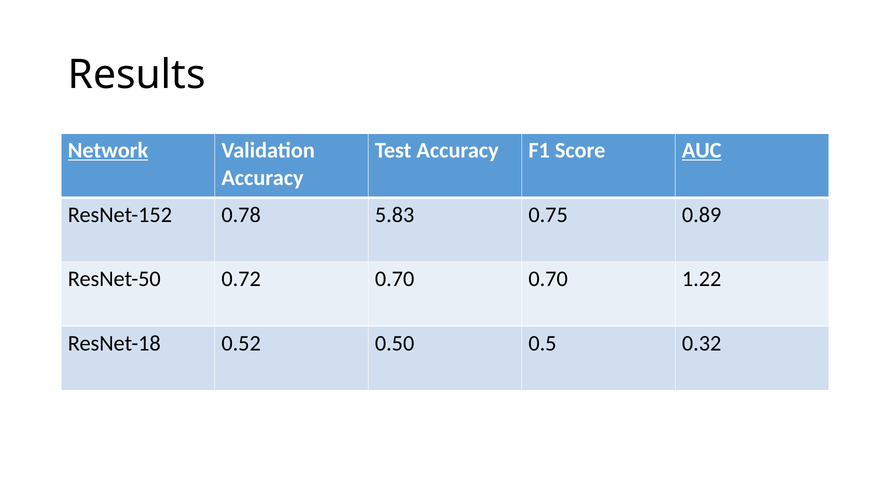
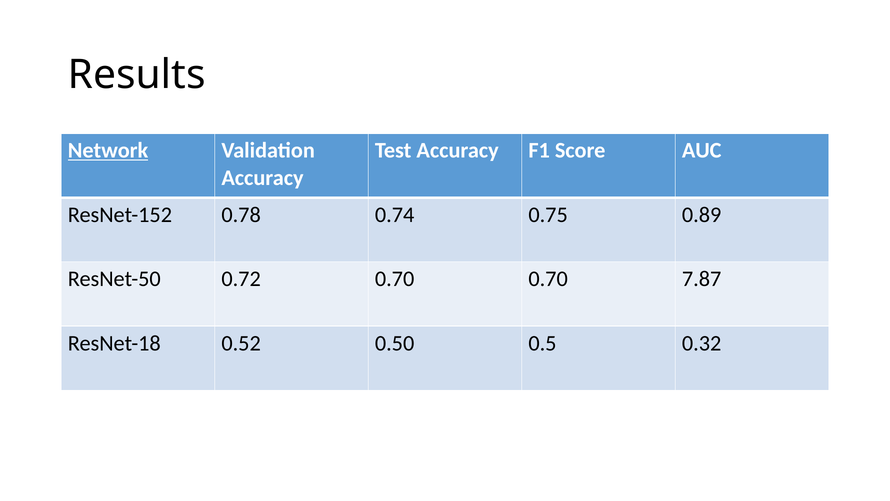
AUC underline: present -> none (702, 150)
5.83: 5.83 -> 0.74 (395, 215)
1.22: 1.22 -> 7.87 (702, 279)
